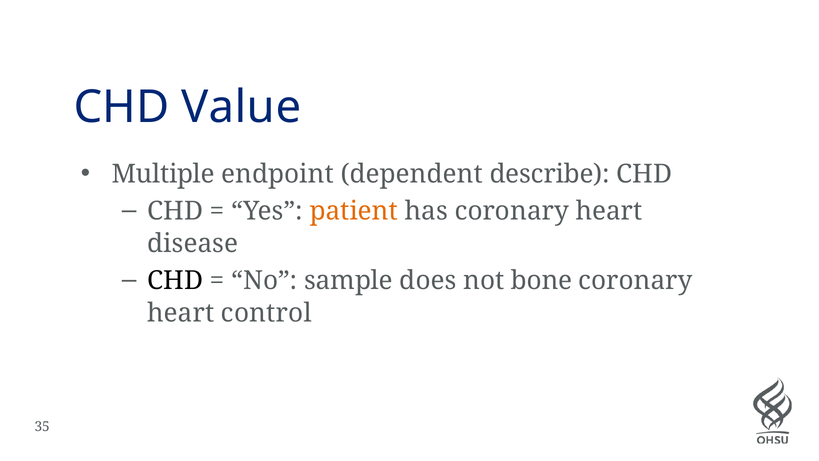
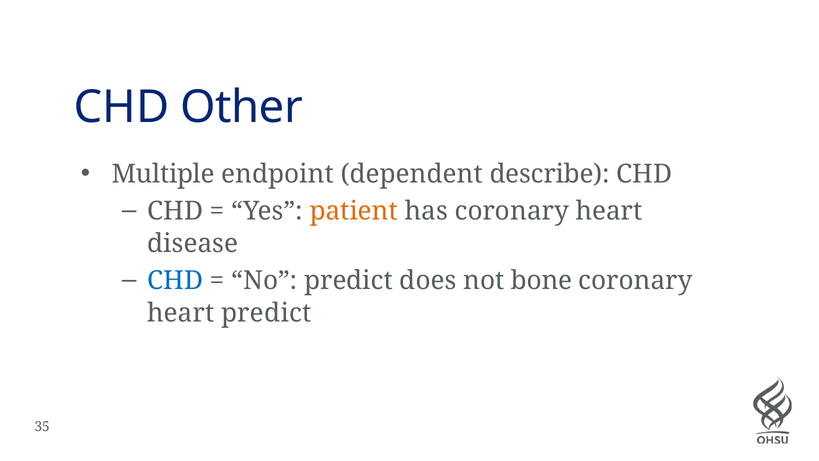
Value: Value -> Other (242, 107)
CHD colour: black -> blue (175, 280)
No sample: sample -> predict (349, 280)
heart control: control -> predict (266, 313)
